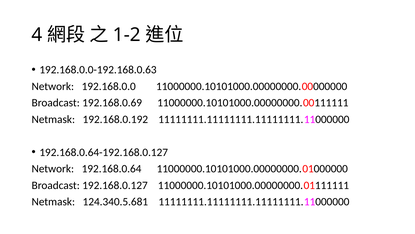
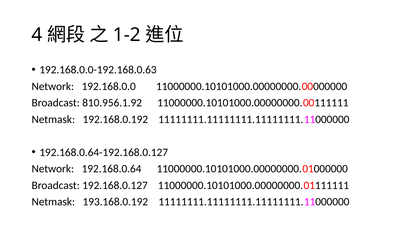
192.168.0.69: 192.168.0.69 -> 810.956.1.92 (112, 103)
124.340.5.681: 124.340.5.681 -> 193.168.0.192 (115, 201)
